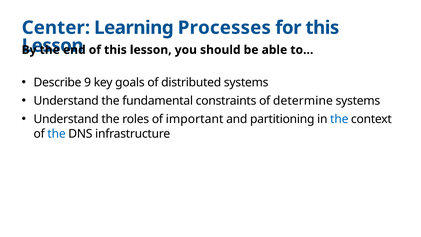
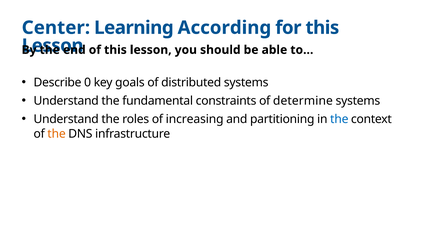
Processes: Processes -> According (224, 28)
9: 9 -> 0 (88, 82)
important: important -> increasing (195, 119)
the colour: blue -> orange (57, 134)
